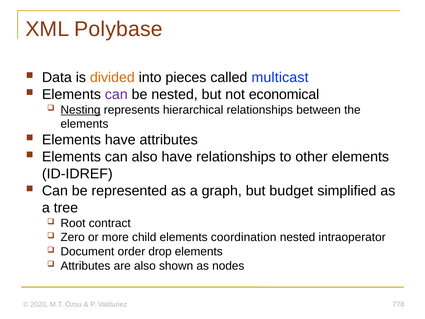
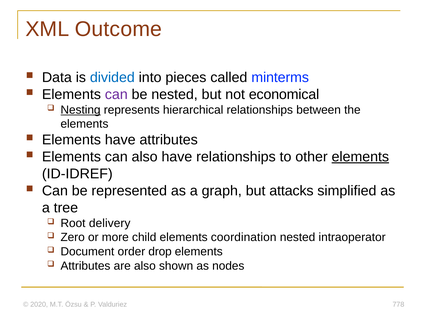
Polybase: Polybase -> Outcome (118, 29)
divided colour: orange -> blue (112, 77)
multicast: multicast -> minterms (280, 77)
elements underline: none -> present (360, 157)
budget: budget -> attacks (291, 191)
contract: contract -> delivery (110, 223)
